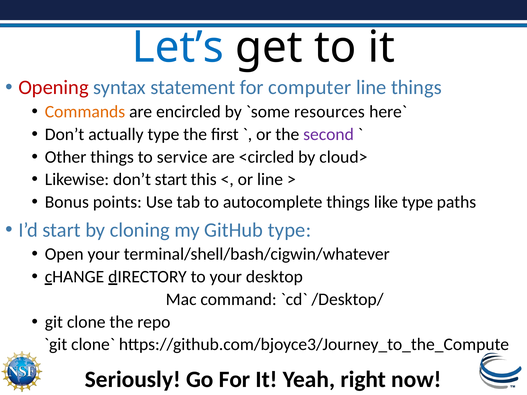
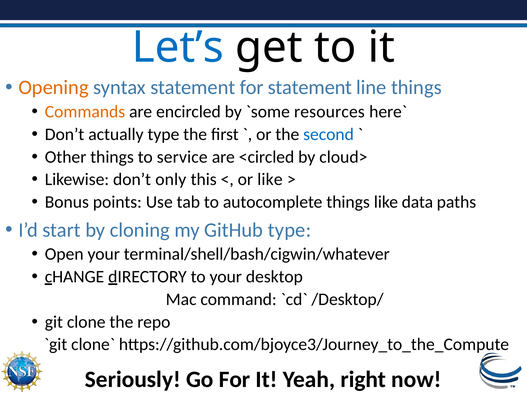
Opening colour: red -> orange (54, 88)
for computer: computer -> statement (310, 88)
second colour: purple -> blue (329, 134)
don’t start: start -> only (171, 180)
or line: line -> like (270, 180)
like type: type -> data (417, 202)
